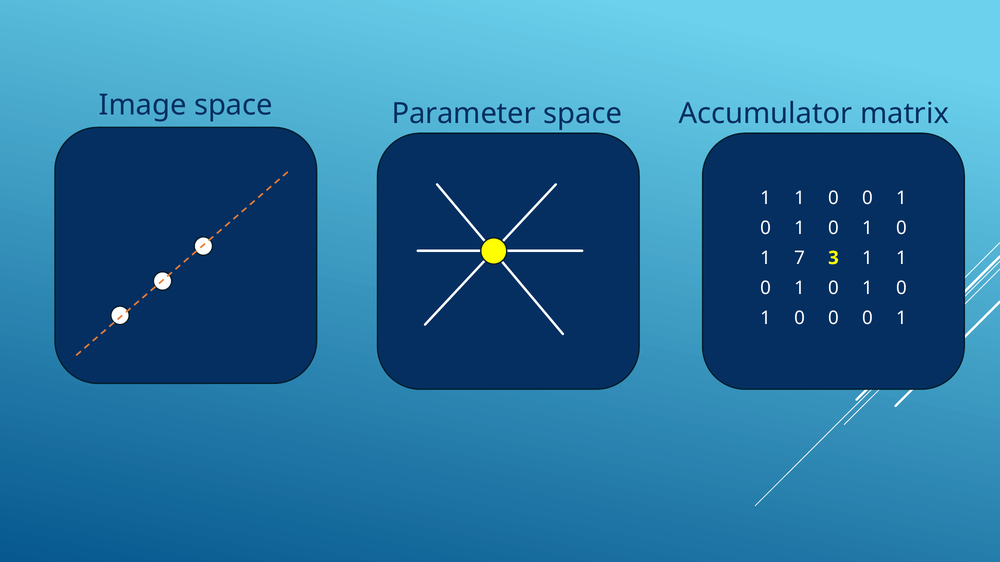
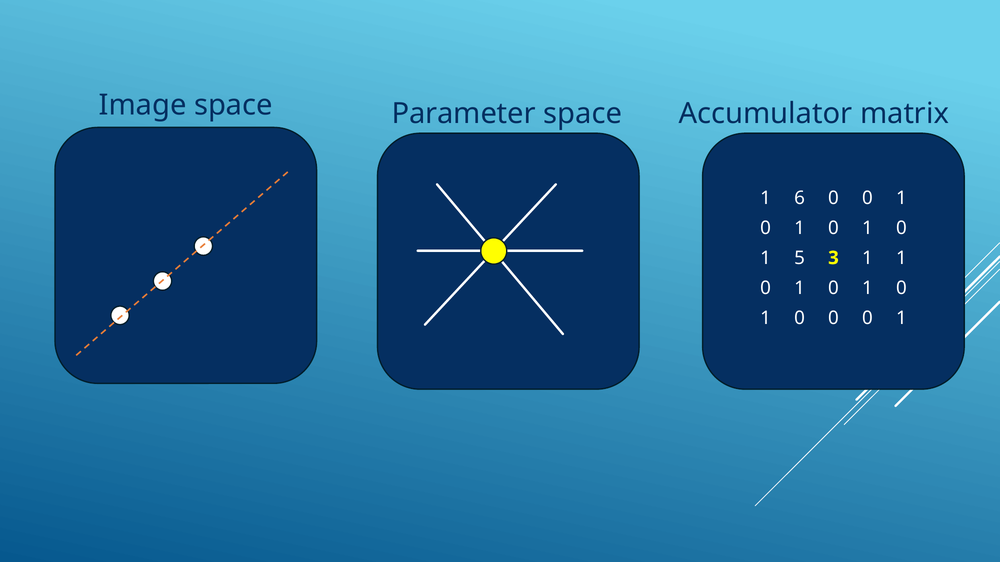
1: 1 -> 6 (800, 198)
7: 7 -> 5 (800, 258)
